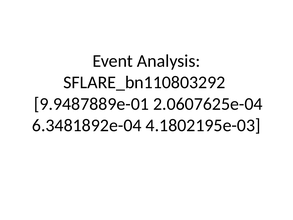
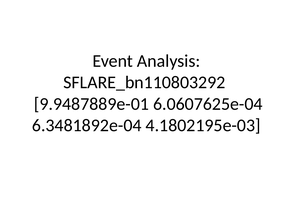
2.0607625e-04: 2.0607625e-04 -> 6.0607625e-04 (208, 104)
